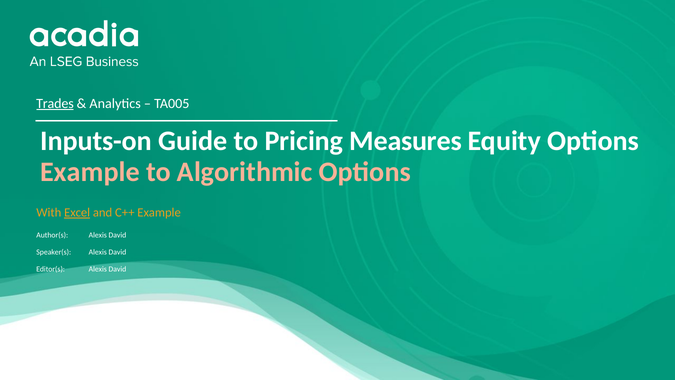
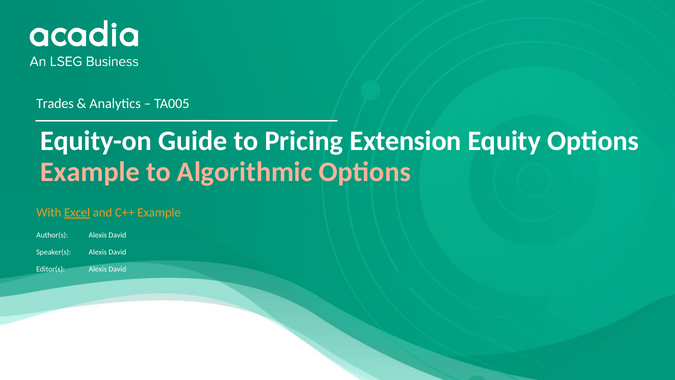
Trades underline: present -> none (55, 103)
Inputs-on: Inputs-on -> Equity-on (96, 141)
Measures: Measures -> Extension (406, 141)
